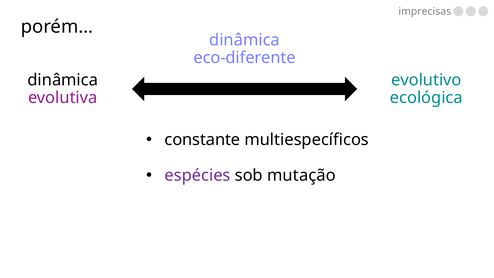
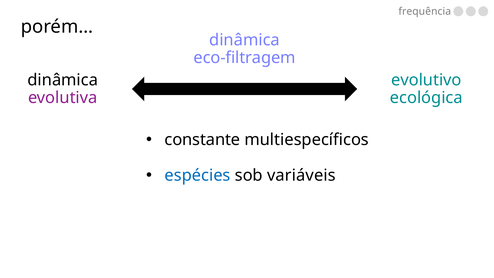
imprecisas: imprecisas -> frequência (425, 12)
eco-diferente: eco-diferente -> eco-filtragem (245, 58)
espécies colour: purple -> blue (198, 175)
mutação: mutação -> variáveis (301, 175)
